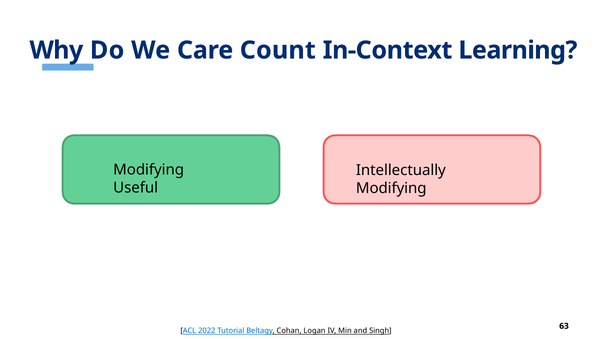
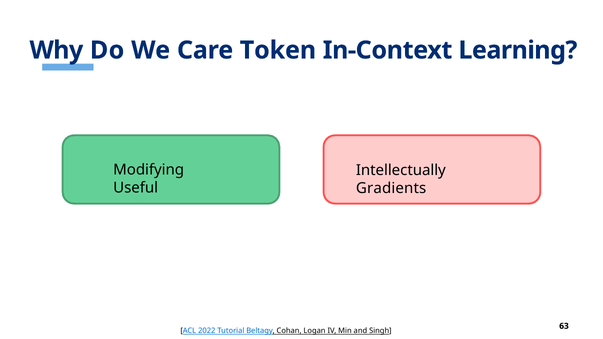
Count: Count -> Token (278, 50)
Modifying: Modifying -> Gradients (391, 189)
